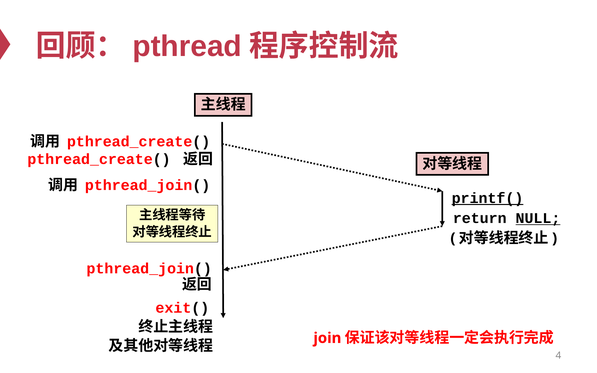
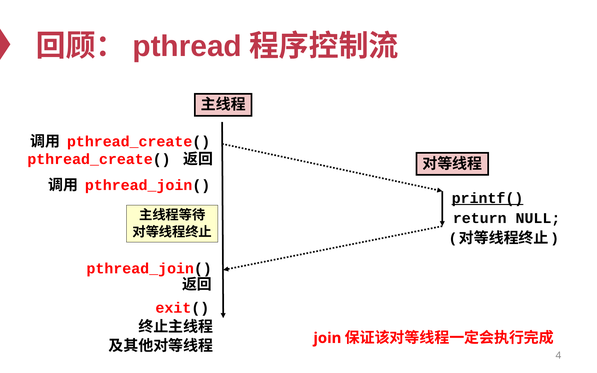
NULL underline: present -> none (538, 218)
